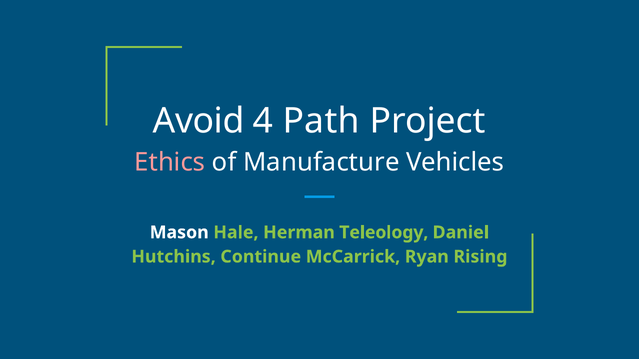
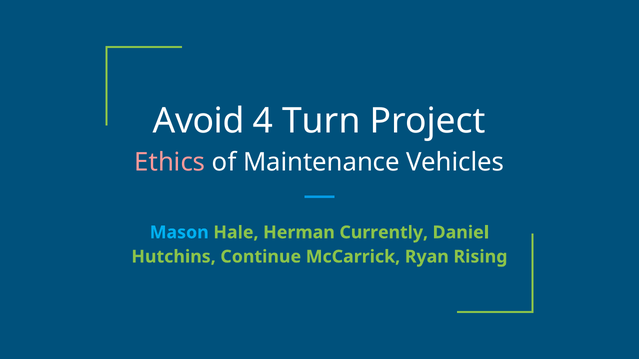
Path: Path -> Turn (321, 121)
Manufacture: Manufacture -> Maintenance (321, 162)
Mason colour: white -> light blue (179, 233)
Teleology: Teleology -> Currently (384, 233)
